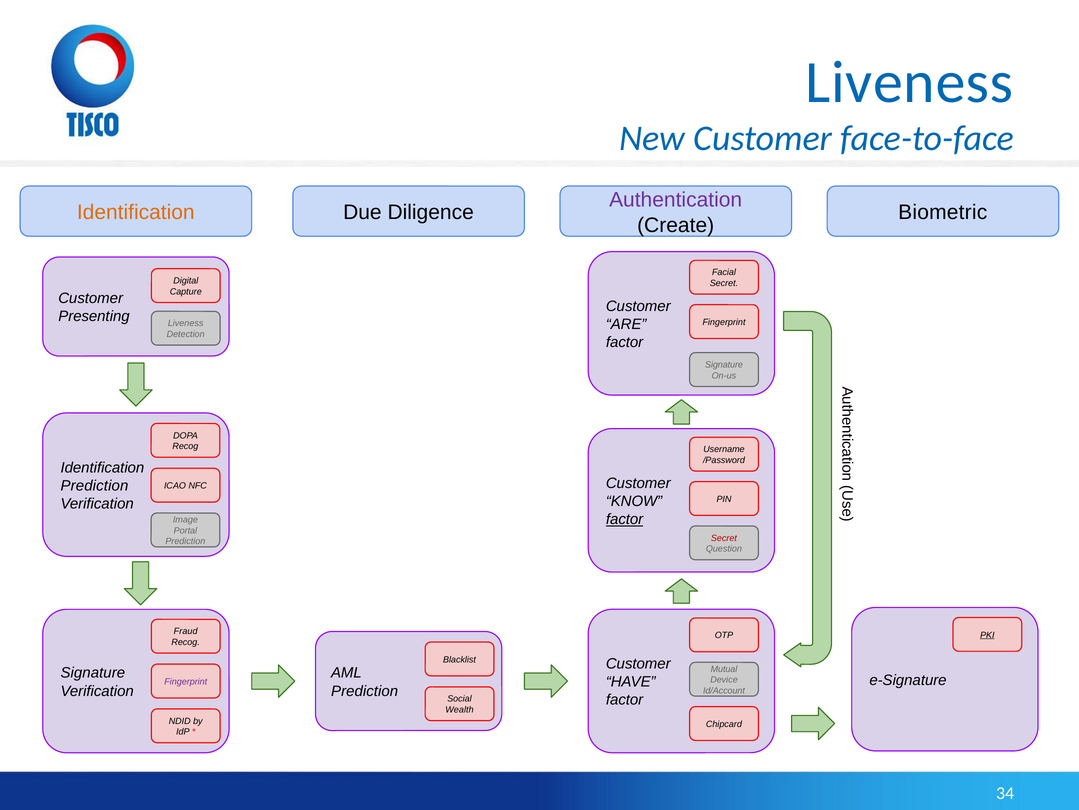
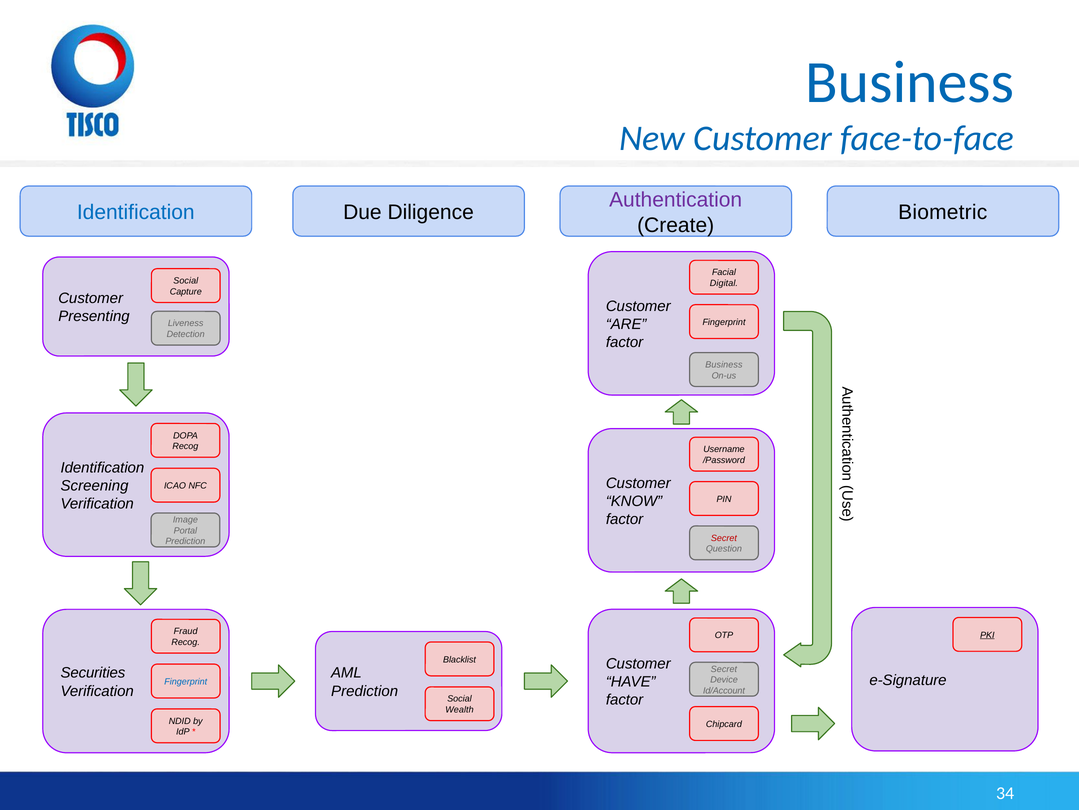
Liveness: Liveness -> Business (910, 82)
Identification colour: orange -> blue (136, 212)
Digital: Digital -> Social (186, 281)
Secret: Secret -> Digital (724, 283)
Signature: Signature -> Business (724, 364)
Prediction: Prediction -> Screening (95, 485)
factor underline: present -> none (625, 519)
Mutual: Mutual -> Secret (724, 668)
Signature: Signature -> Securities (93, 672)
Fingerprint colour: purple -> blue (186, 681)
